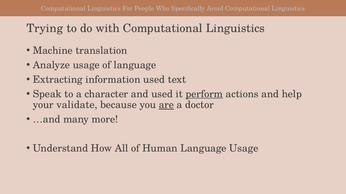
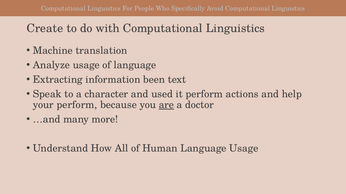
Trying: Trying -> Create (45, 28)
information used: used -> been (154, 80)
perform underline: present -> none (204, 94)
your validate: validate -> perform (77, 105)
